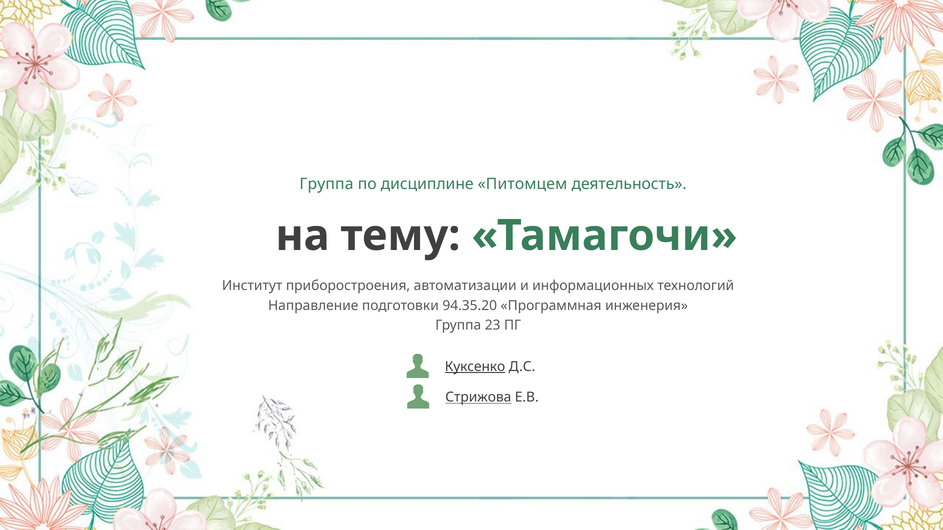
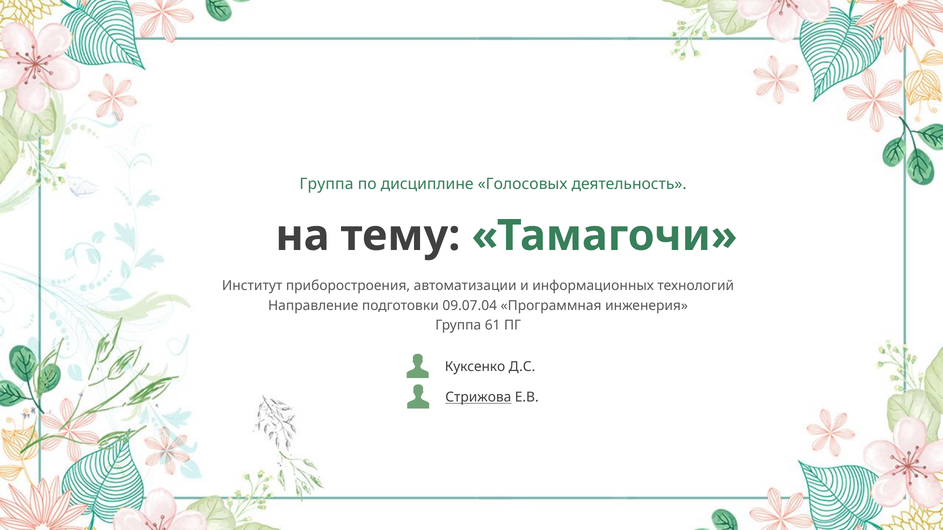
Питомцем: Питомцем -> Голосовых (523, 184)
94.35.20: 94.35.20 -> 09.07.04 (470, 306)
23: 23 -> 61 (493, 326)
Куксенко underline: present -> none (475, 367)
